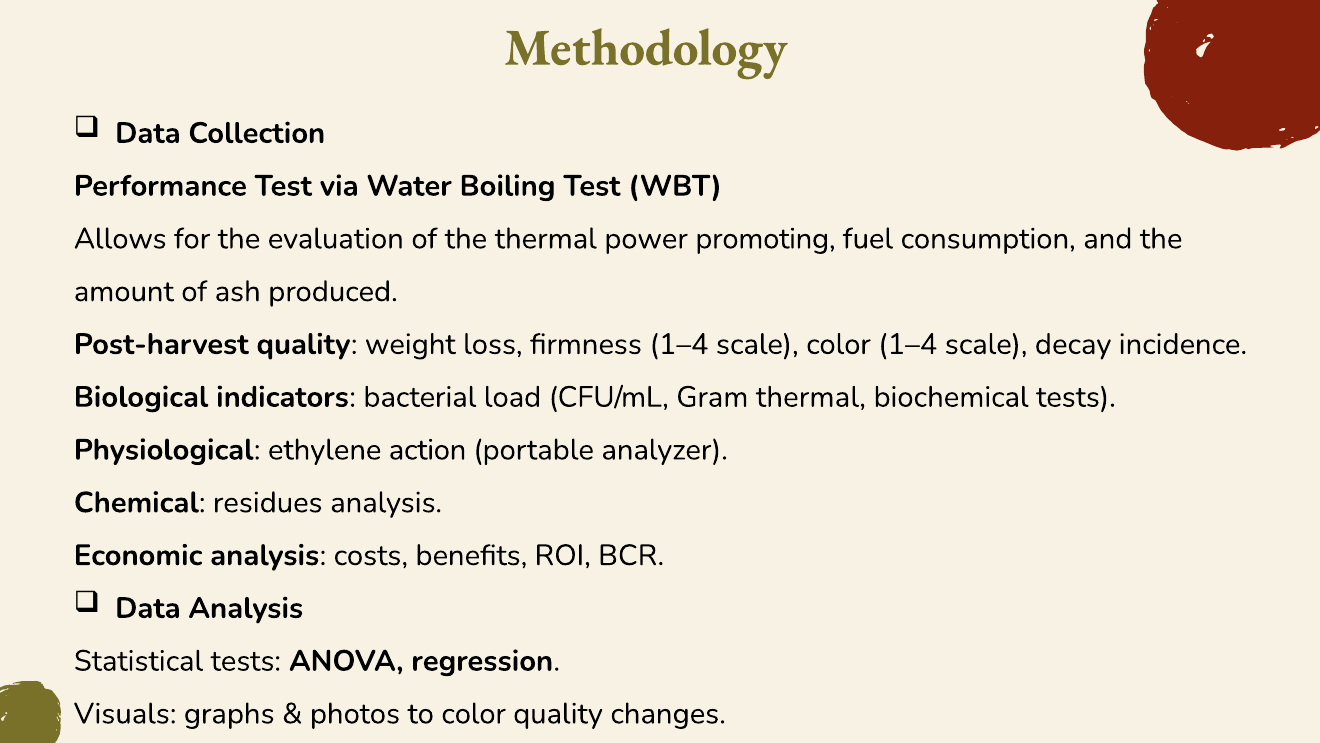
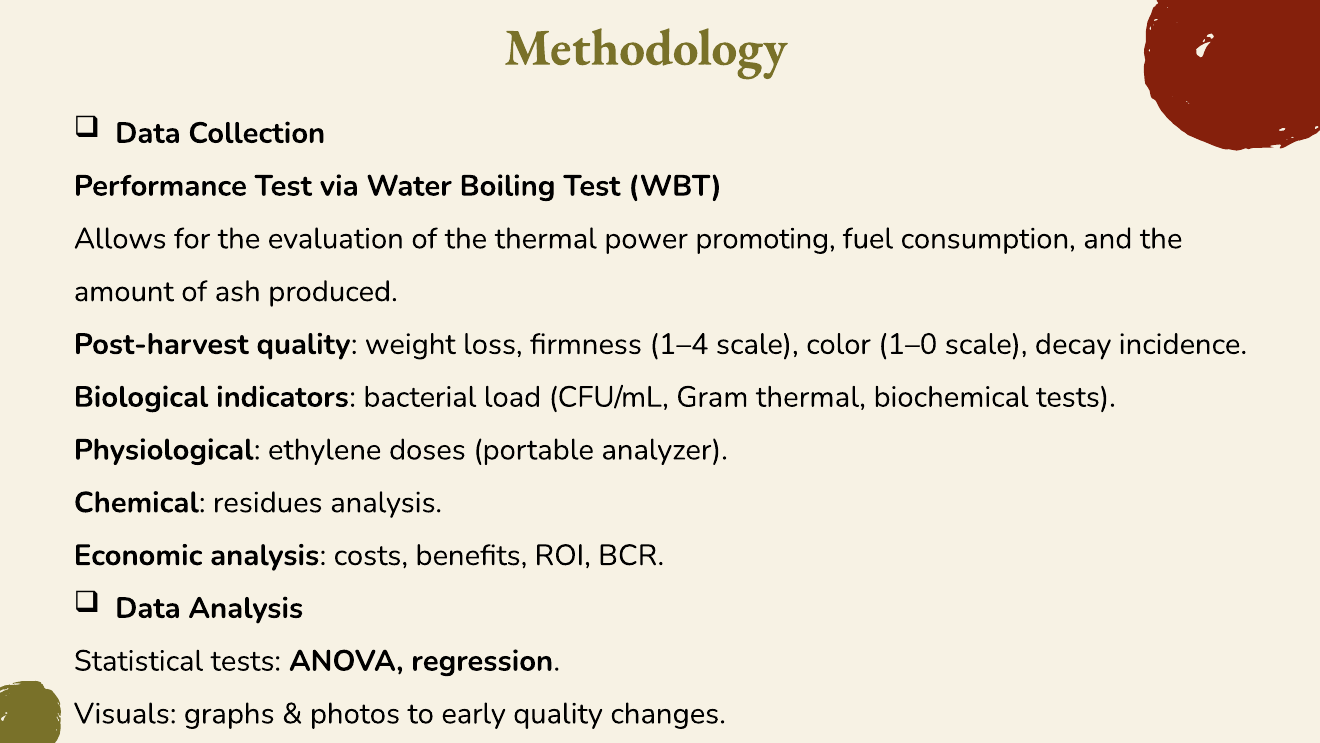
color 1–4: 1–4 -> 1–0 (908, 344)
action: action -> doses (427, 450)
to color: color -> early (474, 713)
